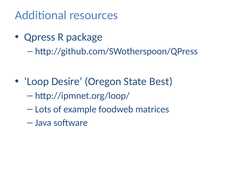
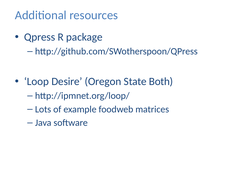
Best: Best -> Both (161, 82)
